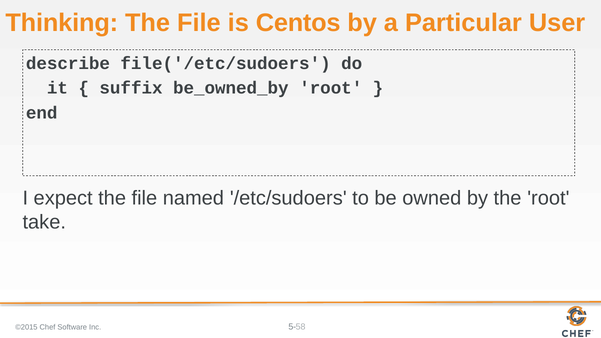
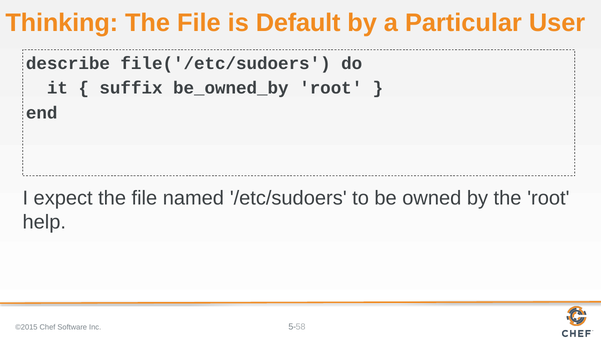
Centos: Centos -> Default (298, 23)
take: take -> help (44, 222)
